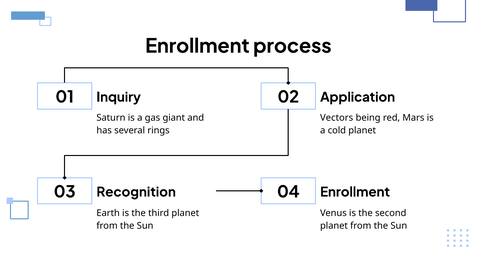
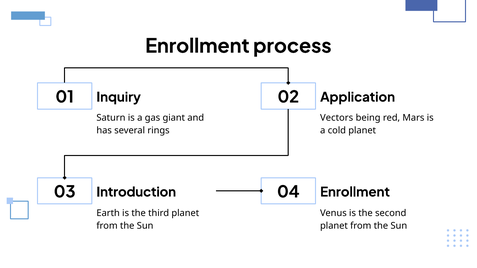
Recognition: Recognition -> Introduction (136, 192)
